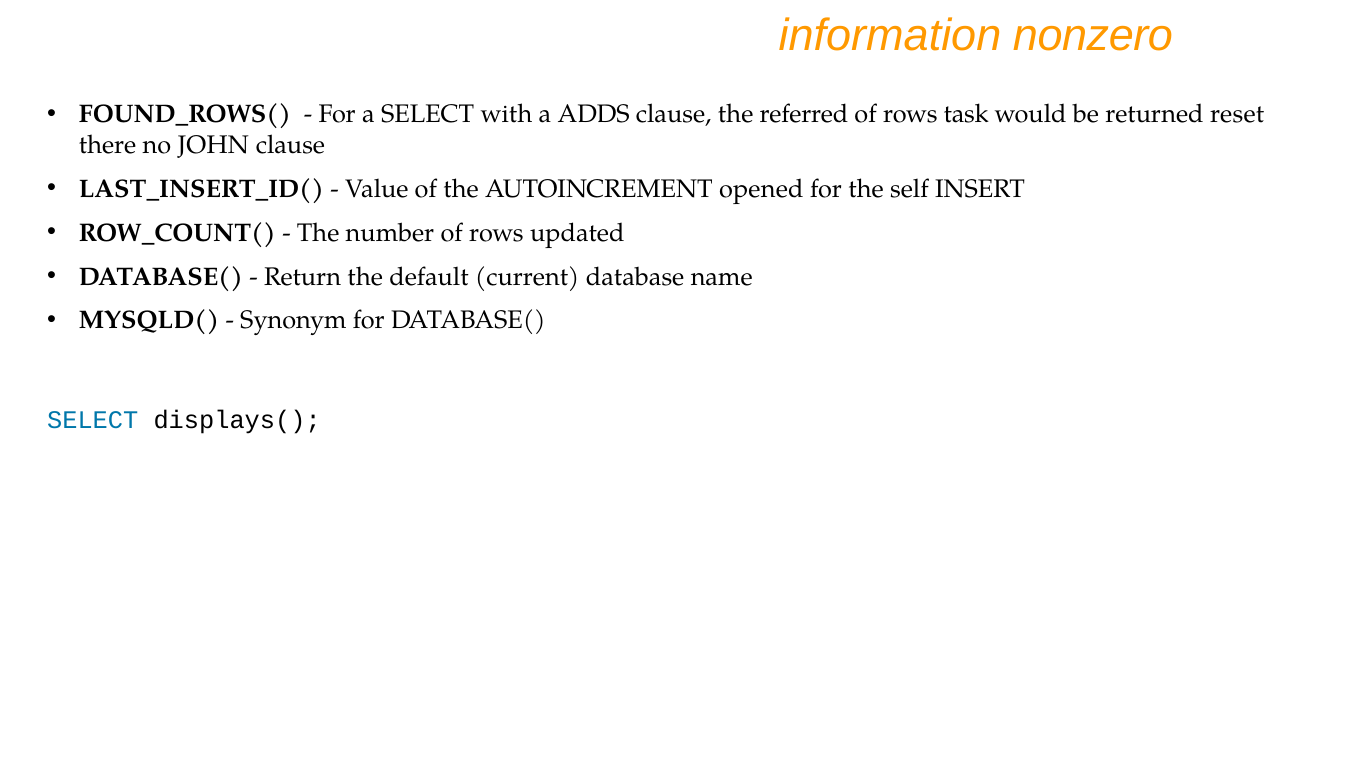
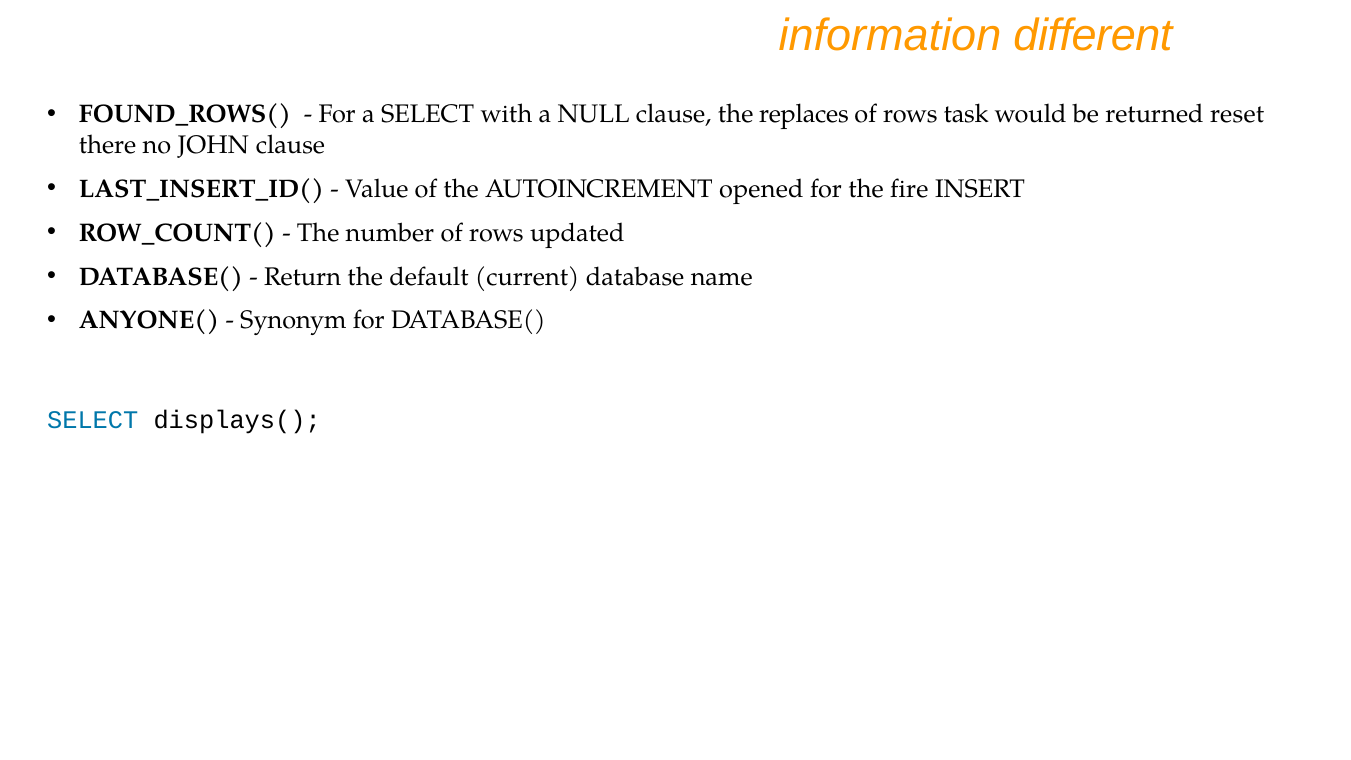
nonzero: nonzero -> different (1093, 35)
ADDS: ADDS -> NULL (594, 115)
referred: referred -> replaces (804, 115)
self: self -> fire (909, 189)
MYSQLD(: MYSQLD( -> ANYONE( (149, 321)
